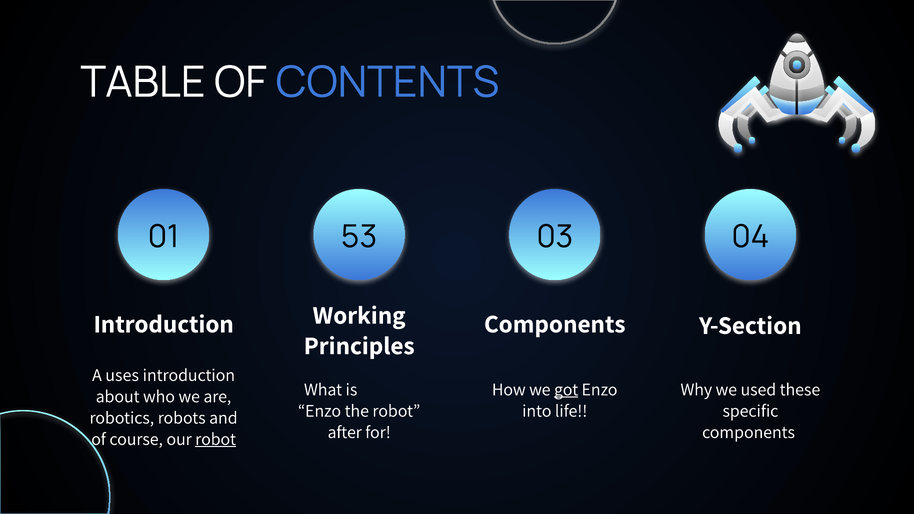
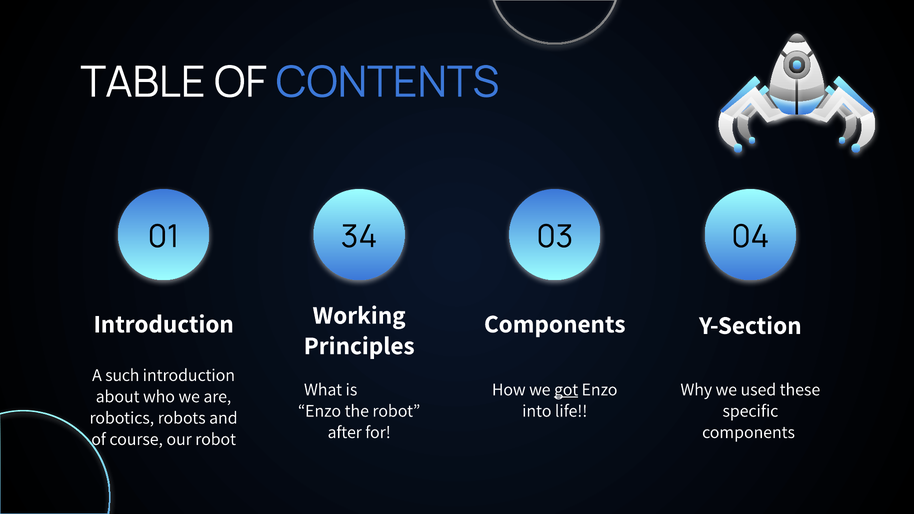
53: 53 -> 34 (359, 237)
uses: uses -> such (122, 375)
robot underline: present -> none (216, 439)
